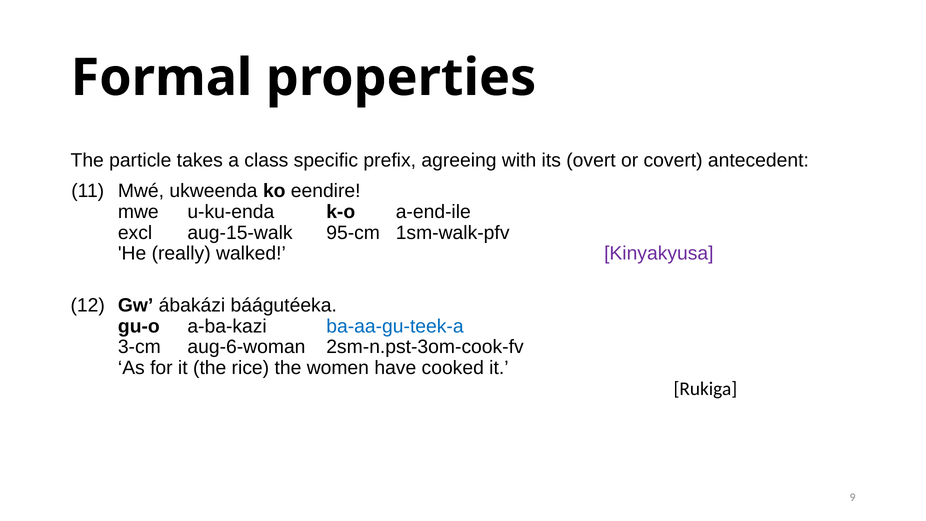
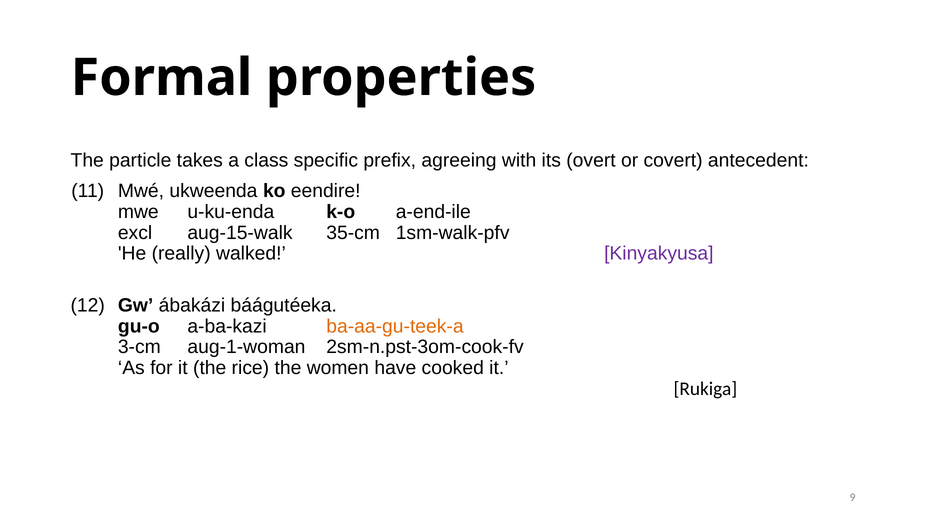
95-cm: 95-cm -> 35-cm (353, 233)
ba-aa-gu-teek-a colour: blue -> orange (395, 326)
aug-6-woman: aug-6-woman -> aug-1-woman (246, 347)
